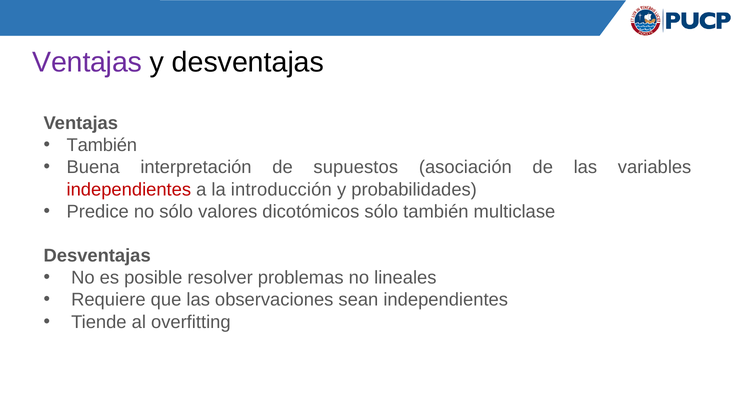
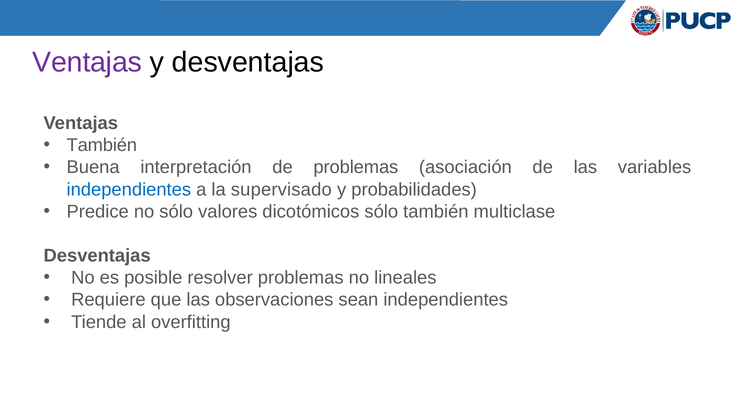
de supuestos: supuestos -> problemas (356, 167)
independientes colour: red -> blue (129, 189)
introducción: introducción -> supervisado (281, 189)
